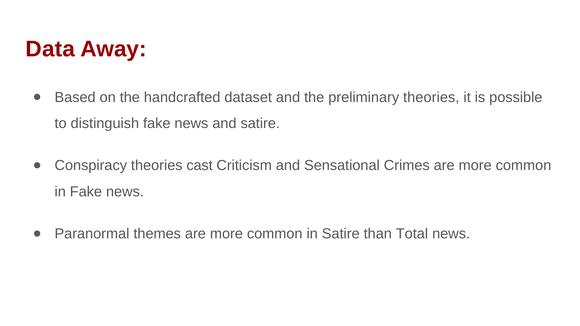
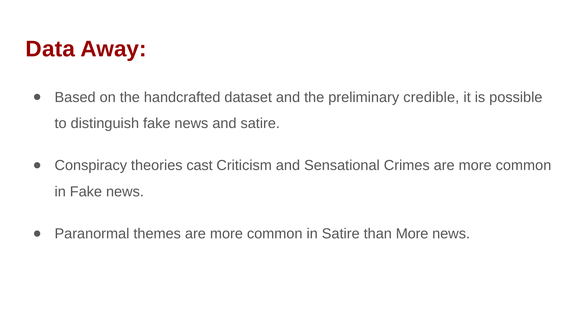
preliminary theories: theories -> credible (431, 97)
than Total: Total -> More (412, 234)
